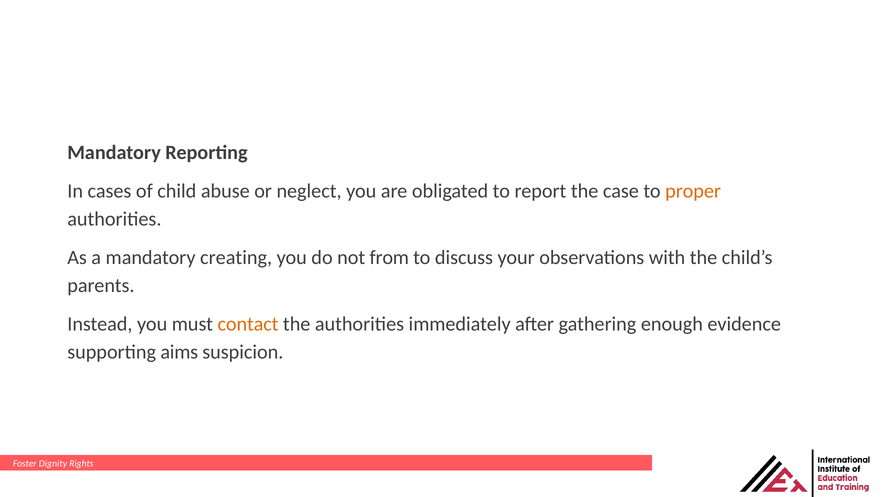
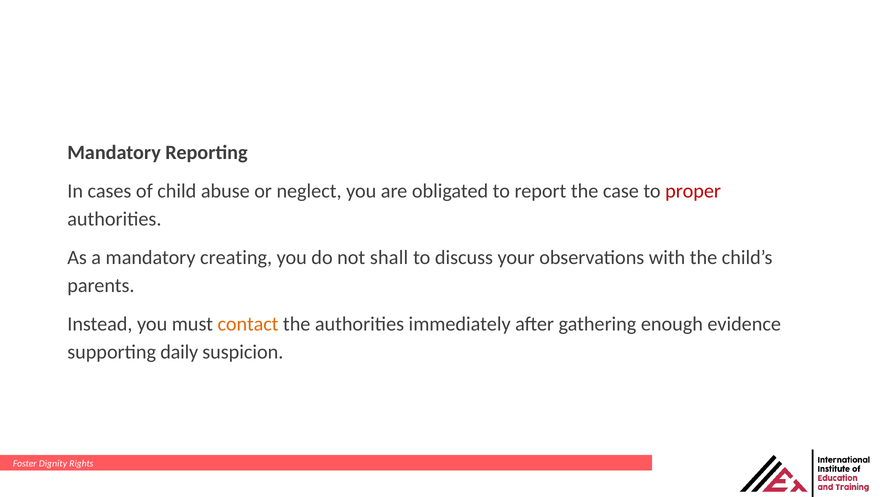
proper colour: orange -> red (693, 191)
from: from -> shall (389, 258)
aims: aims -> daily (179, 352)
